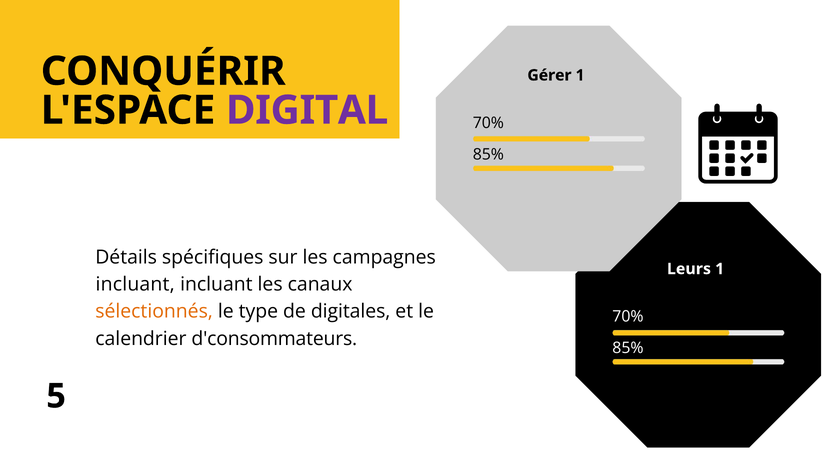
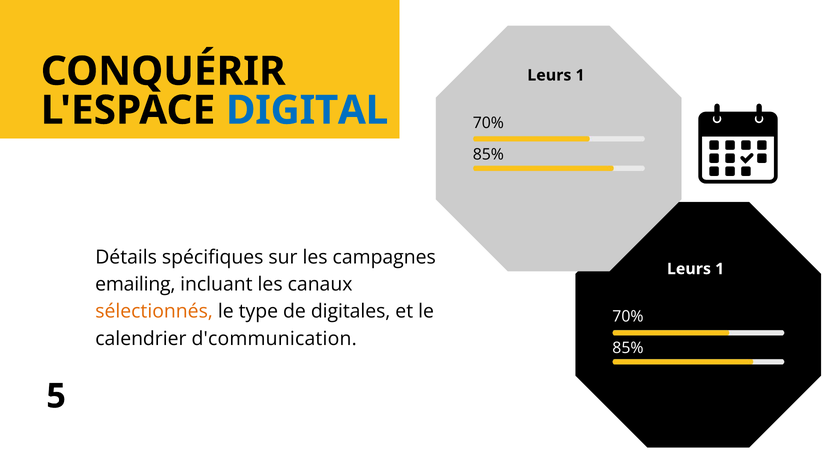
Gérer: Gérer -> Leurs (549, 75)
DIGITAL colour: purple -> blue (307, 110)
incluant: incluant -> emailing (135, 284)
d'consommateurs: d'consommateurs -> d'communication (274, 339)
